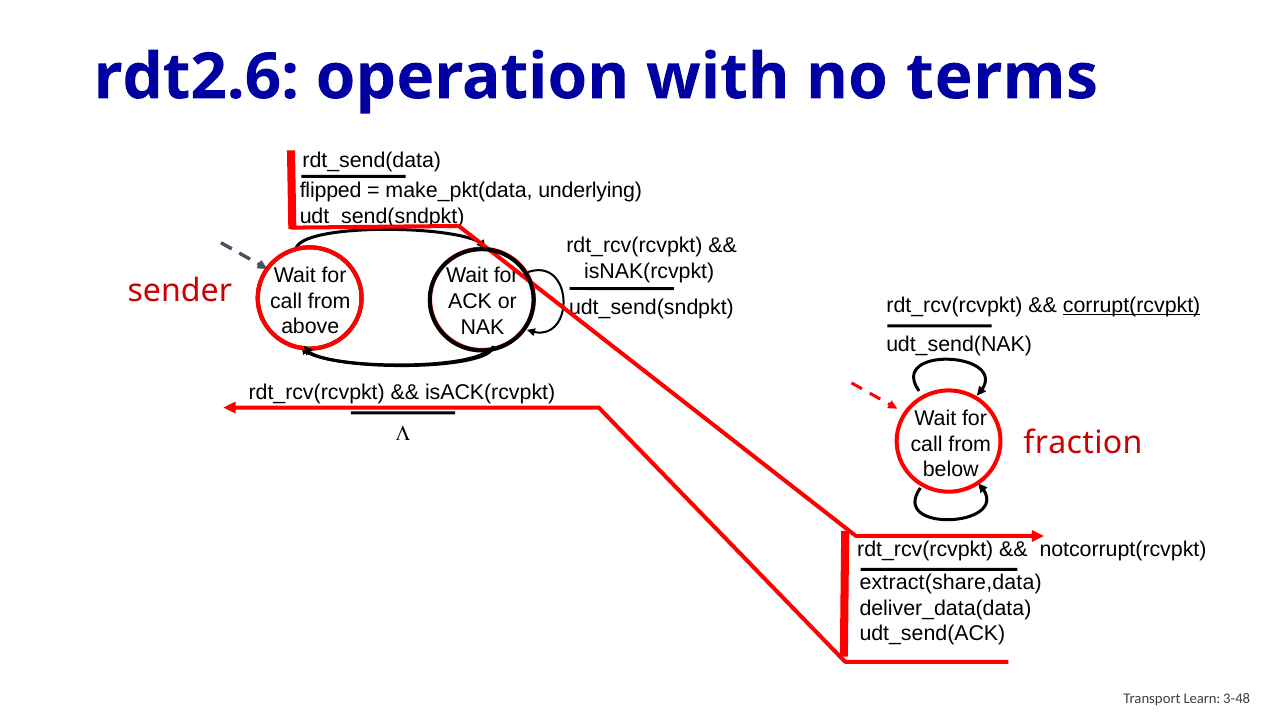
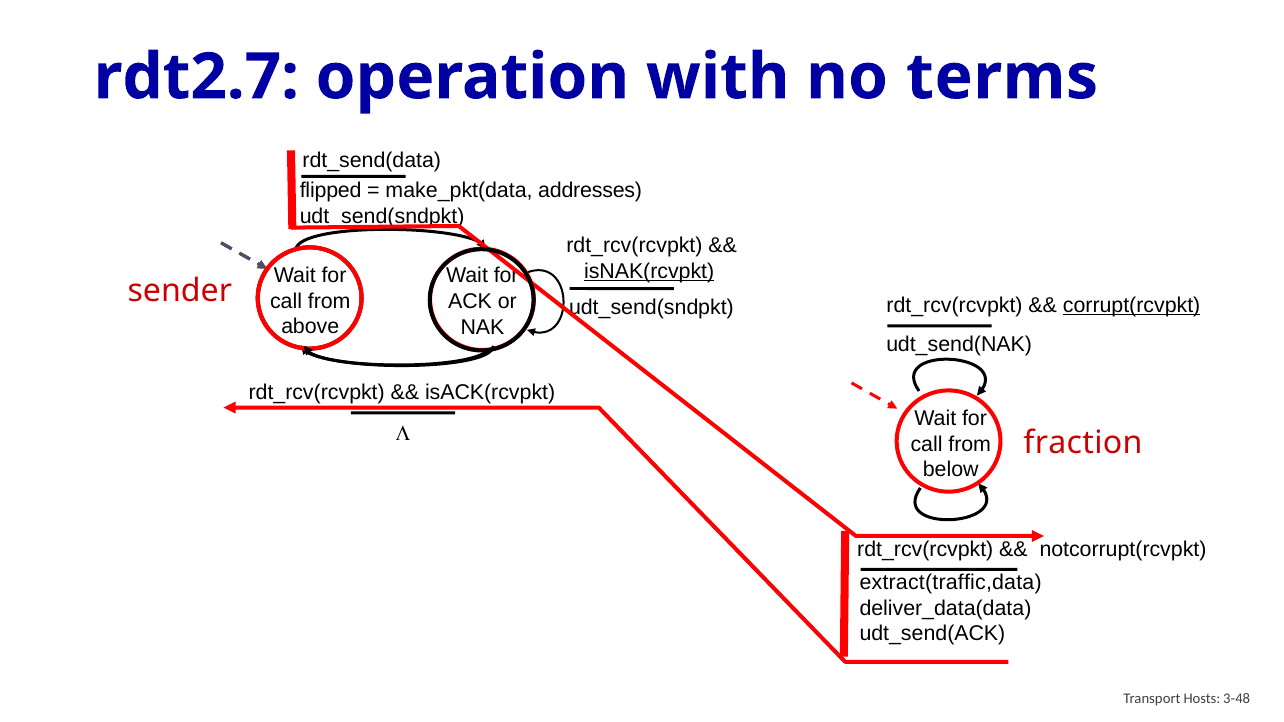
rdt2.6: rdt2.6 -> rdt2.7 (196, 77)
underlying: underlying -> addresses (590, 191)
isNAK(rcvpkt underline: none -> present (649, 272)
extract(share,data: extract(share,data -> extract(traffic,data (951, 583)
Learn: Learn -> Hosts (1202, 699)
